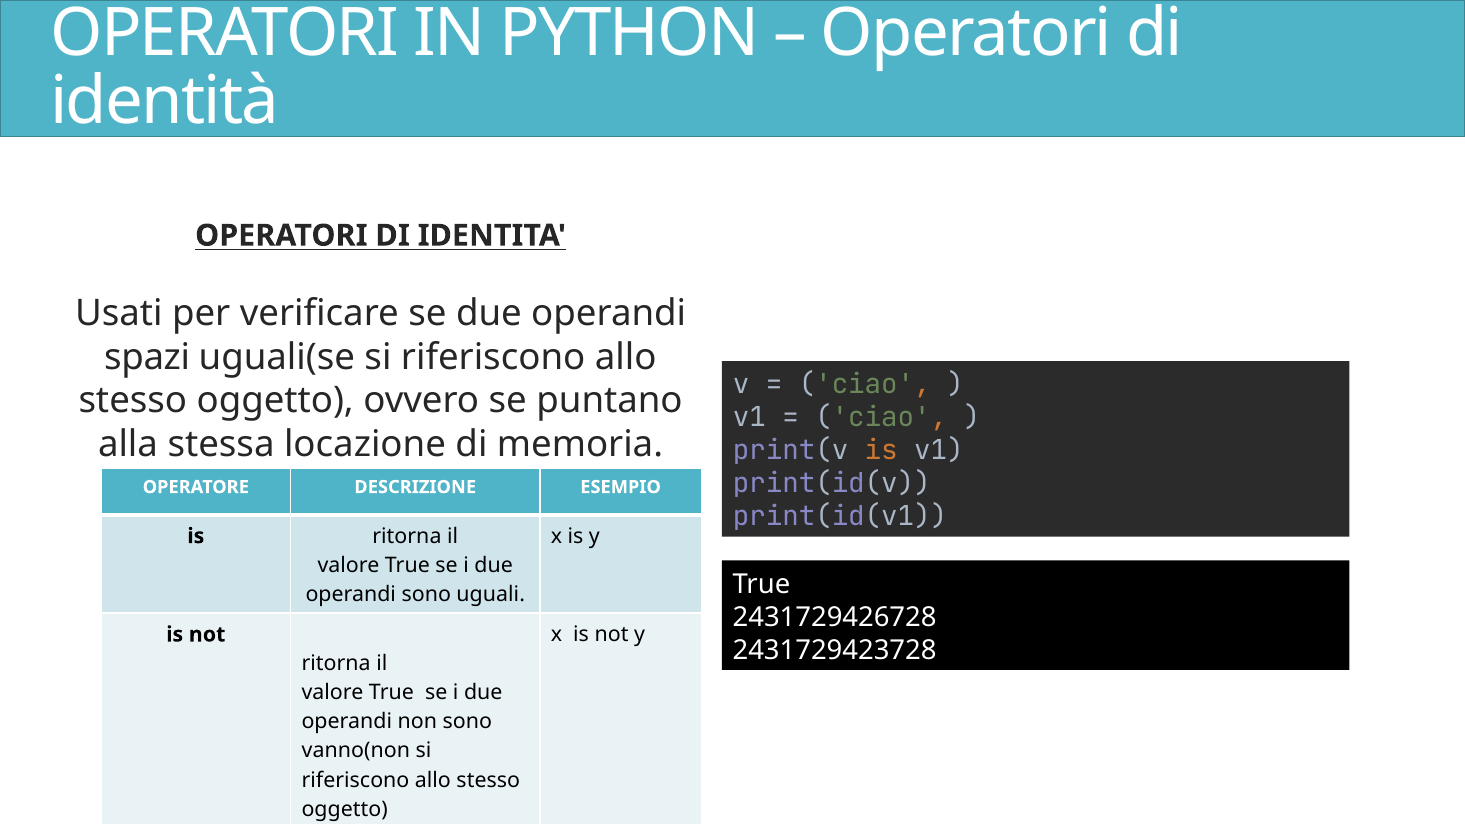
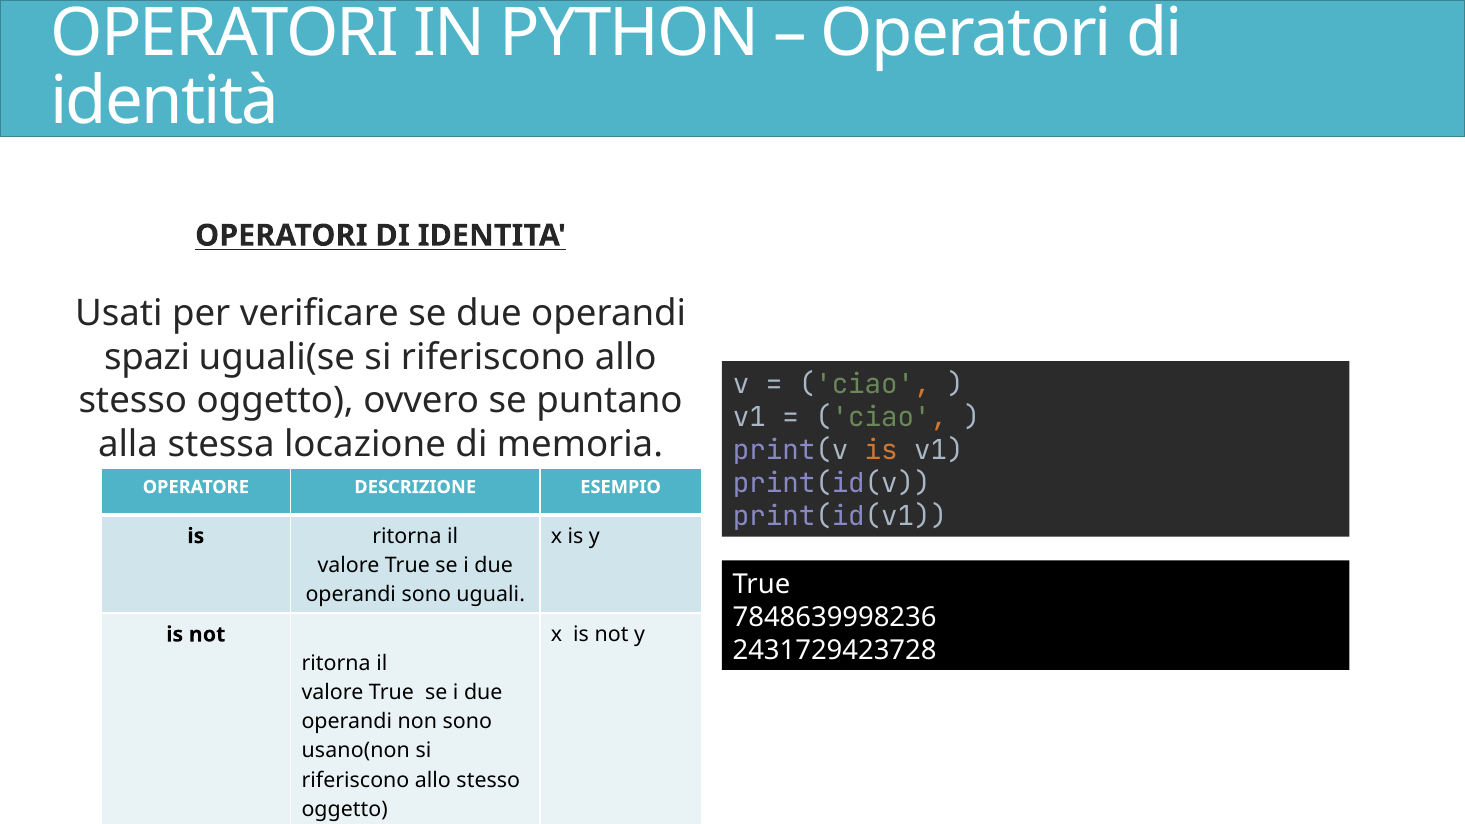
2431729426728: 2431729426728 -> 7848639998236 (835, 617)
vanno(non: vanno(non -> usano(non (356, 751)
